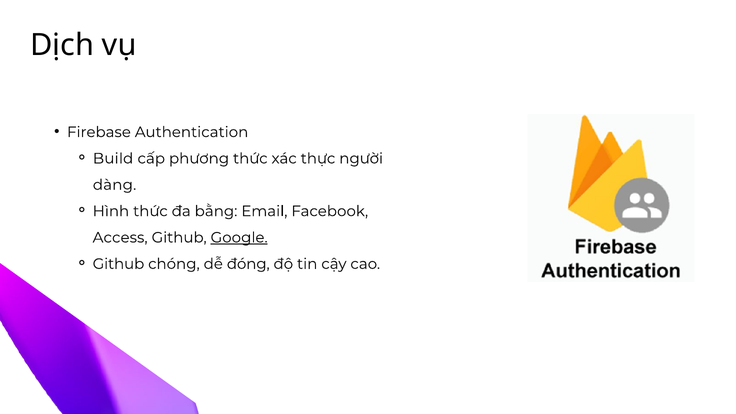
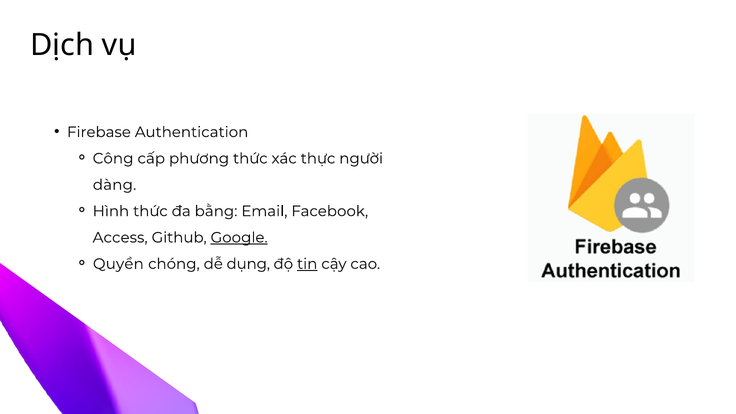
Build: Build -> Công (113, 158)
Github: Github -> Quyền (118, 264)
đóng: đóng -> dụng (248, 264)
tin underline: none -> present (307, 264)
